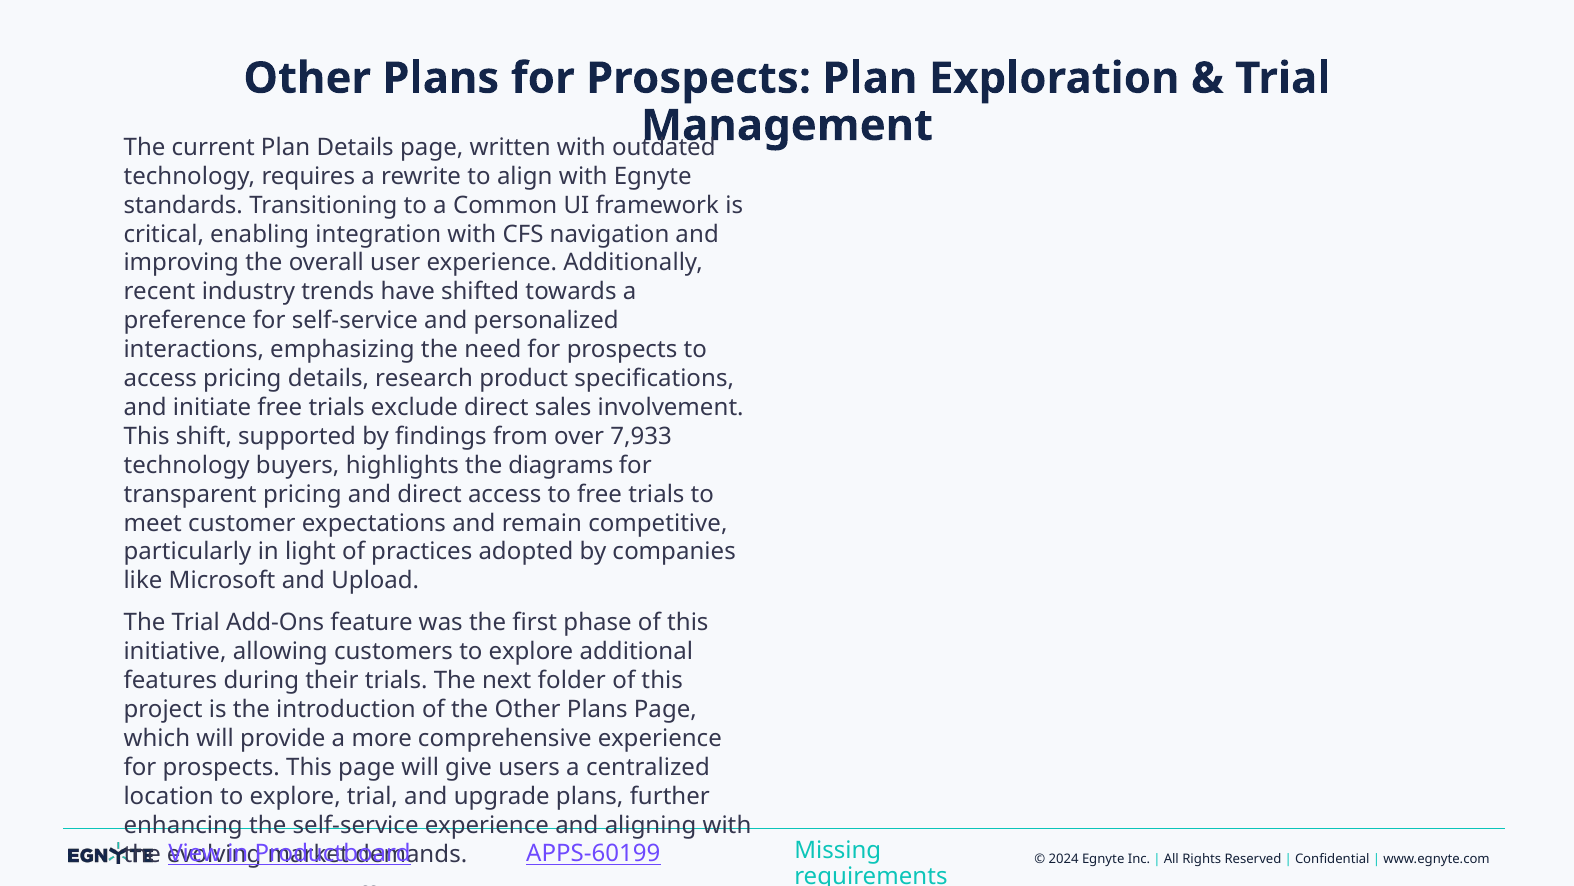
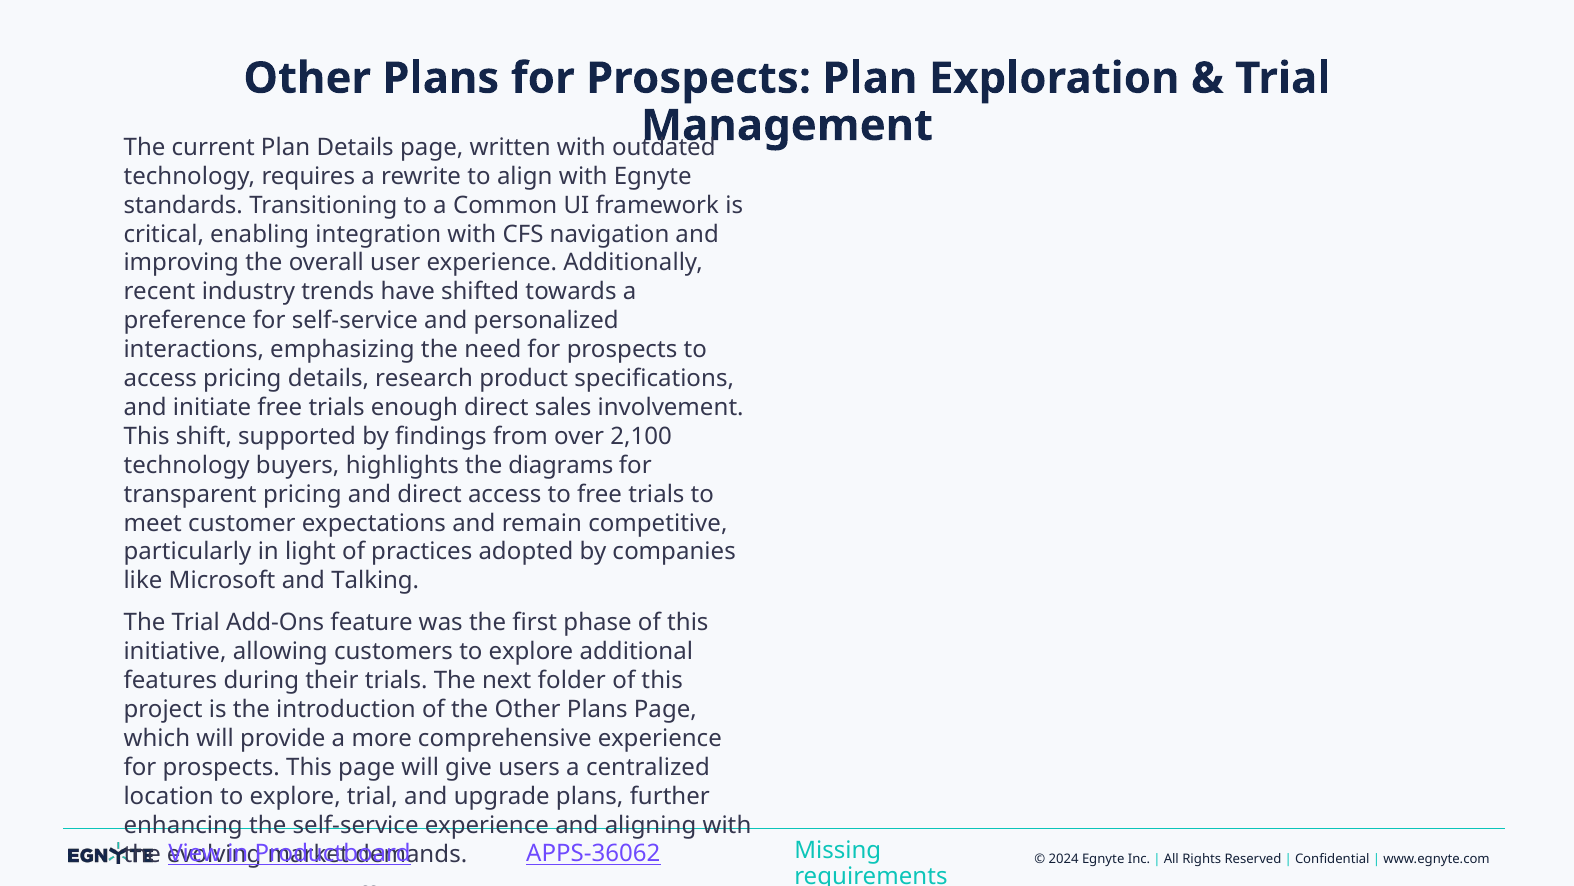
exclude: exclude -> enough (414, 407)
7,933: 7,933 -> 2,100 (641, 436)
Upload: Upload -> Talking (375, 581)
APPS-60199: APPS-60199 -> APPS-36062 (593, 853)
